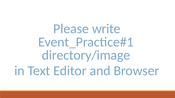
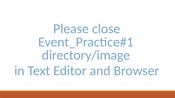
write: write -> close (106, 29)
